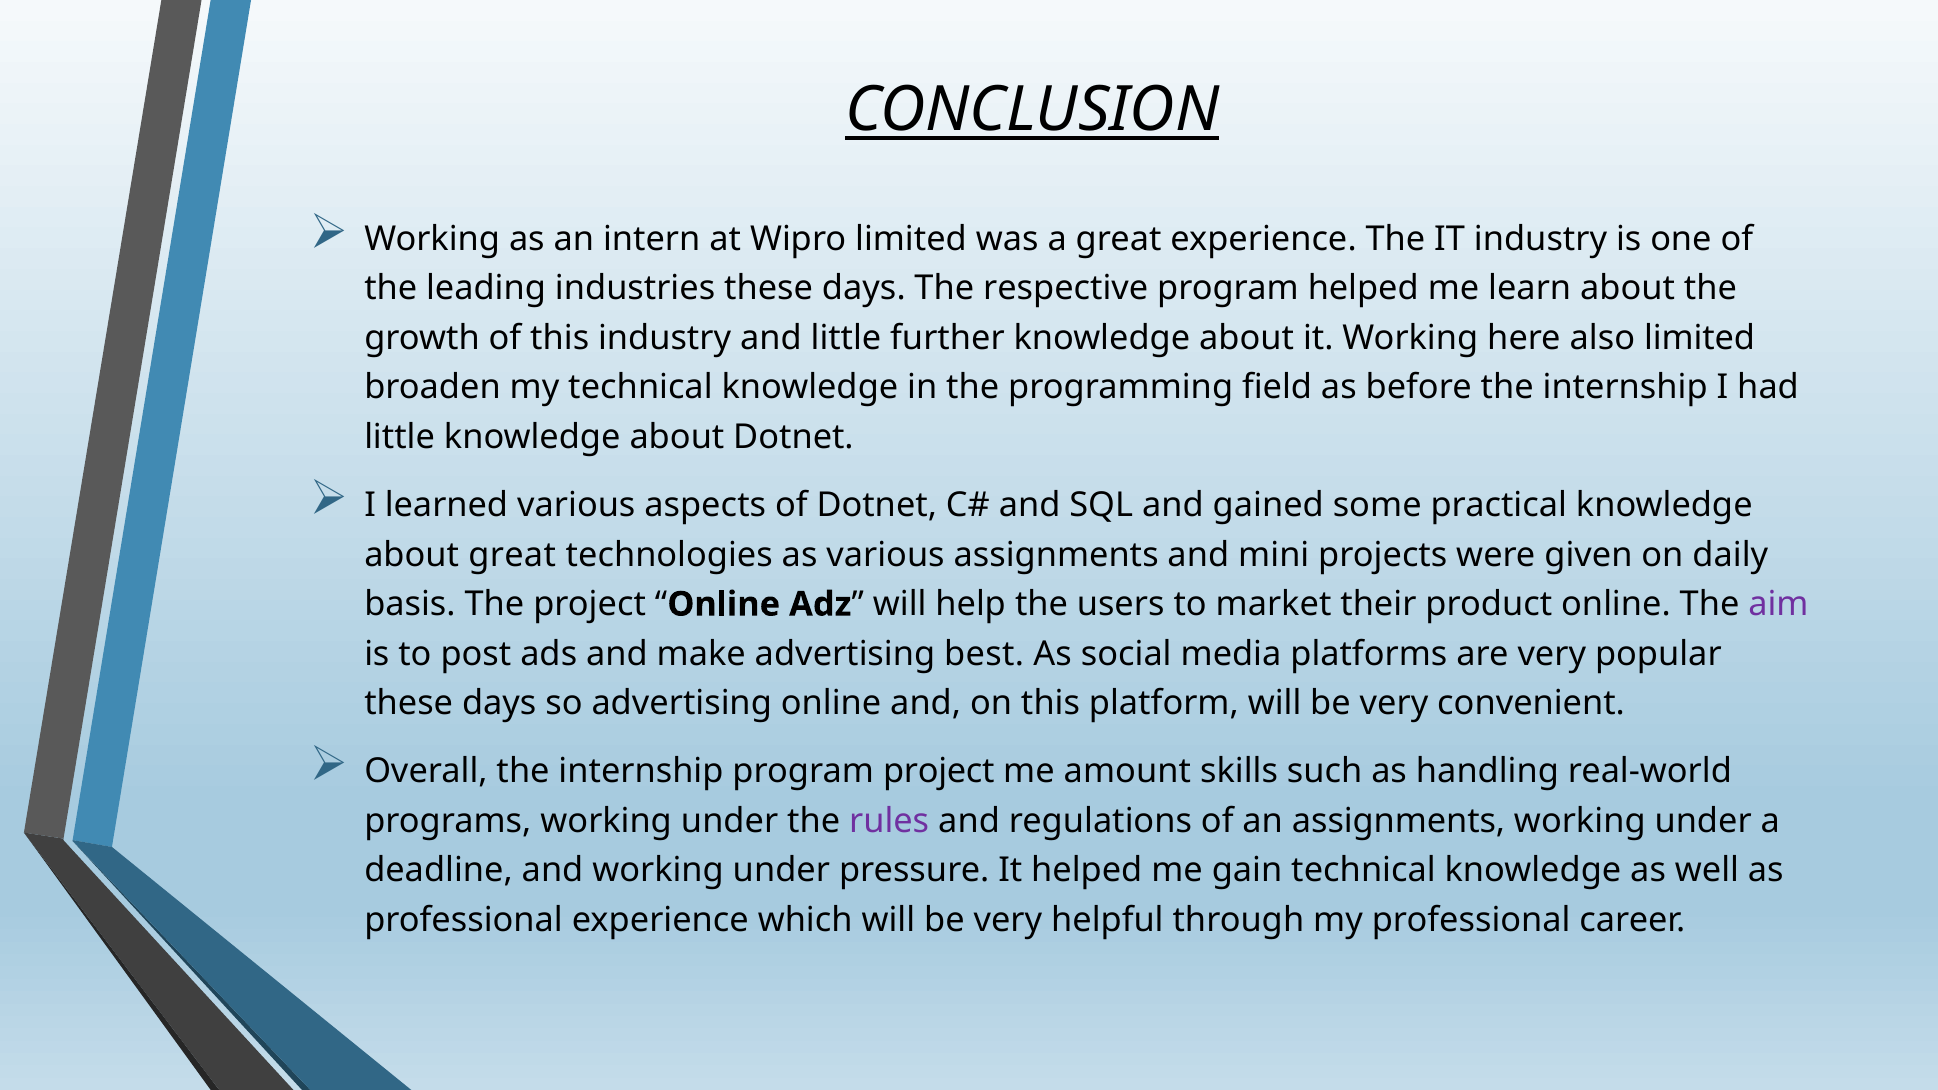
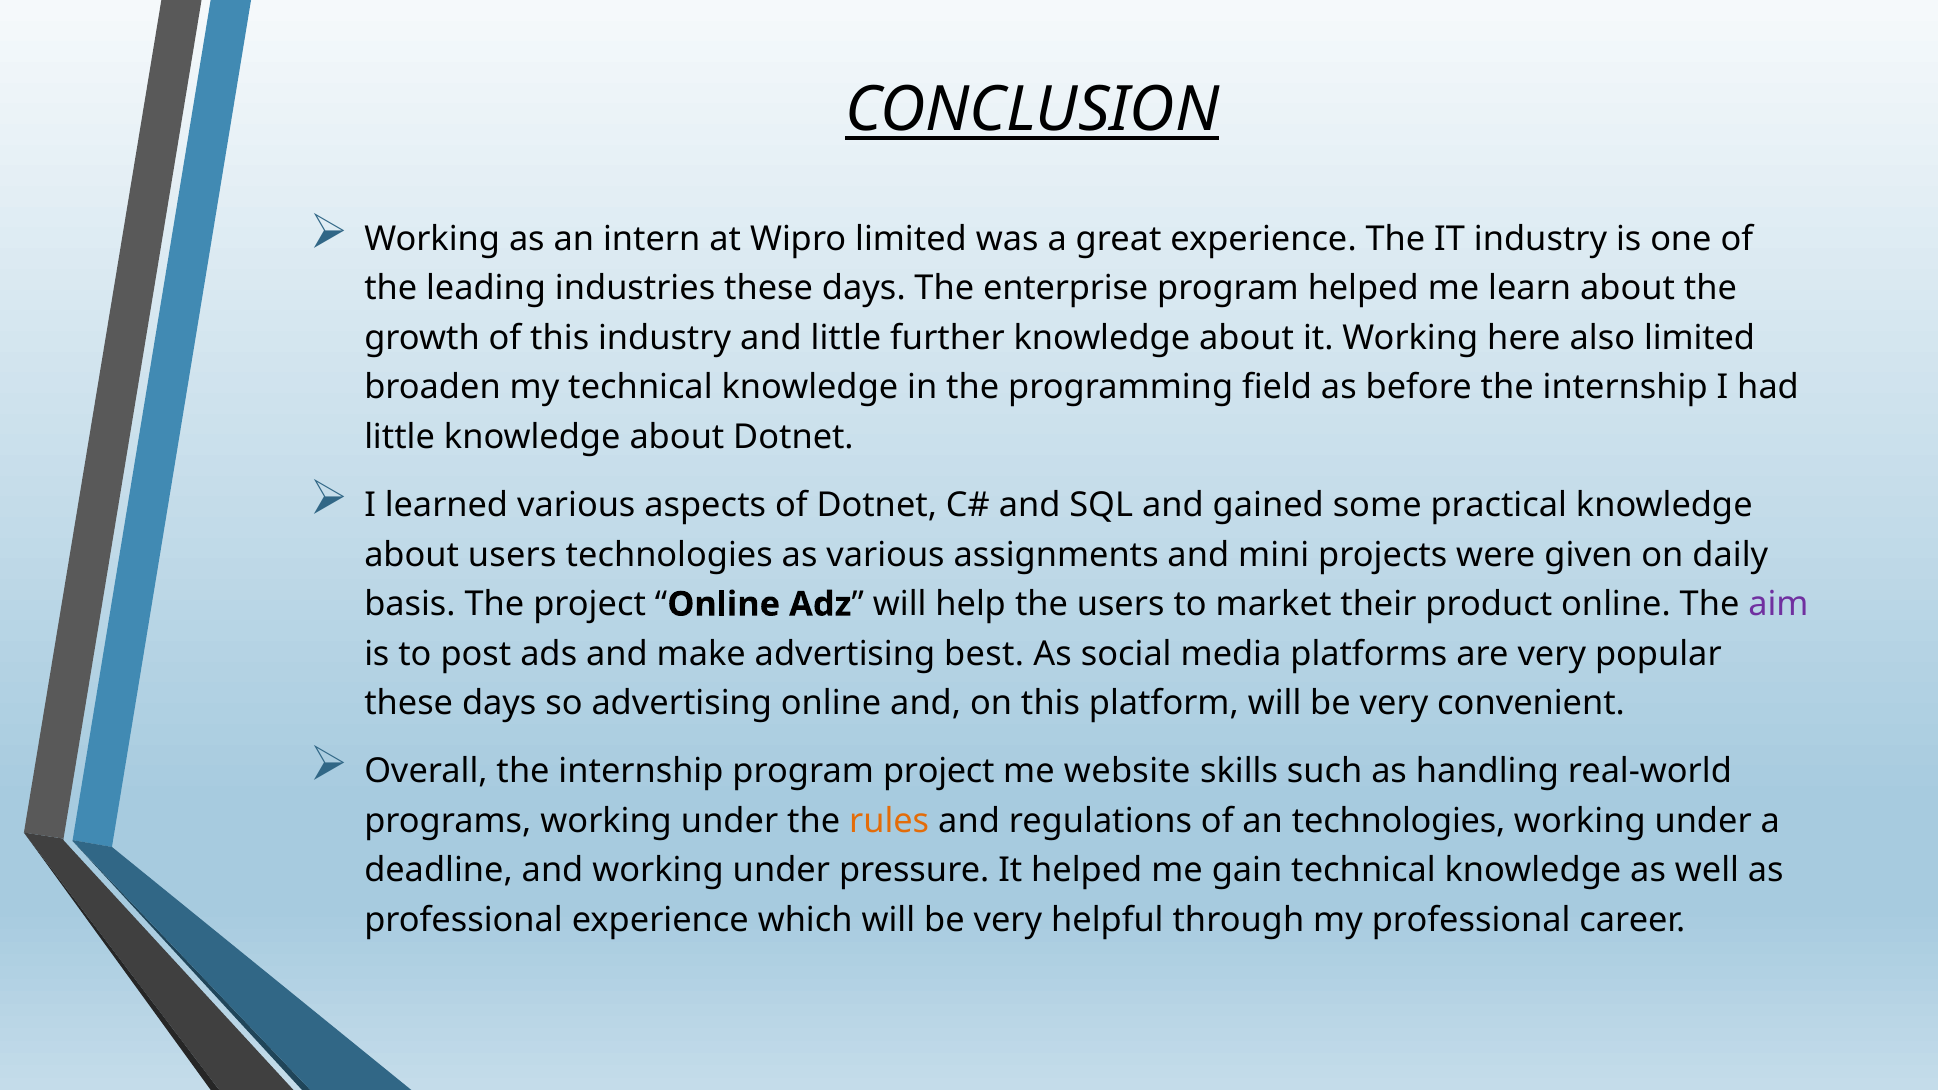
respective: respective -> enterprise (1066, 289)
about great: great -> users (512, 555)
amount: amount -> website (1127, 772)
rules colour: purple -> orange (889, 821)
an assignments: assignments -> technologies (1399, 821)
